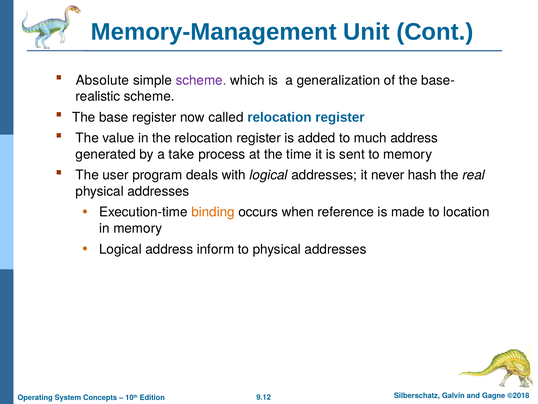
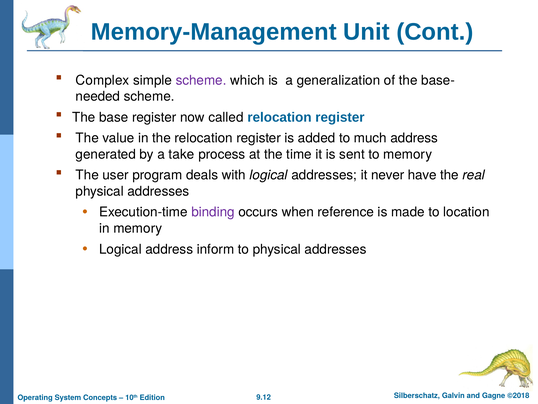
Absolute: Absolute -> Complex (102, 80)
realistic: realistic -> needed (98, 96)
hash: hash -> have (422, 175)
binding colour: orange -> purple (213, 212)
